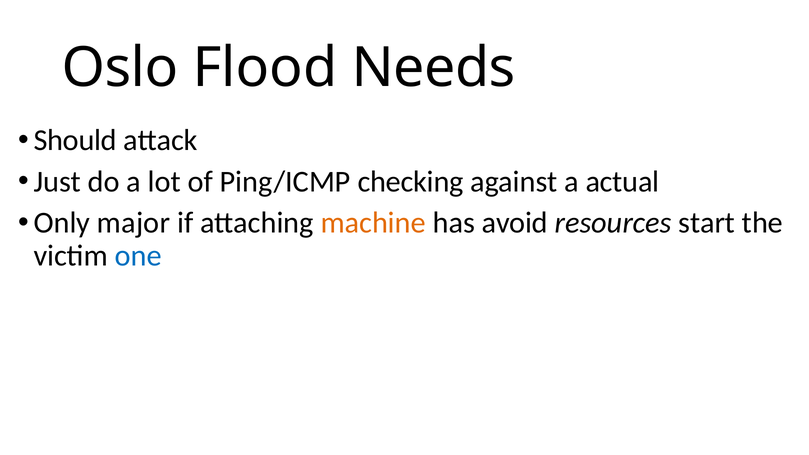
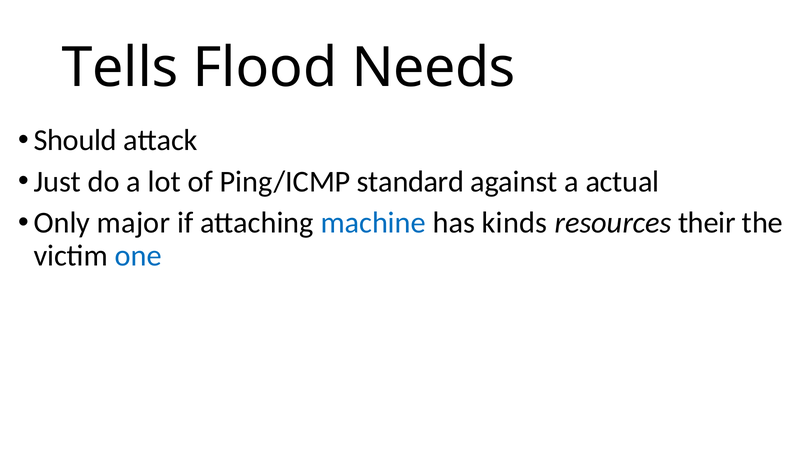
Oslo: Oslo -> Tells (120, 68)
checking: checking -> standard (411, 182)
machine colour: orange -> blue (373, 223)
avoid: avoid -> kinds (515, 223)
start: start -> their (707, 223)
